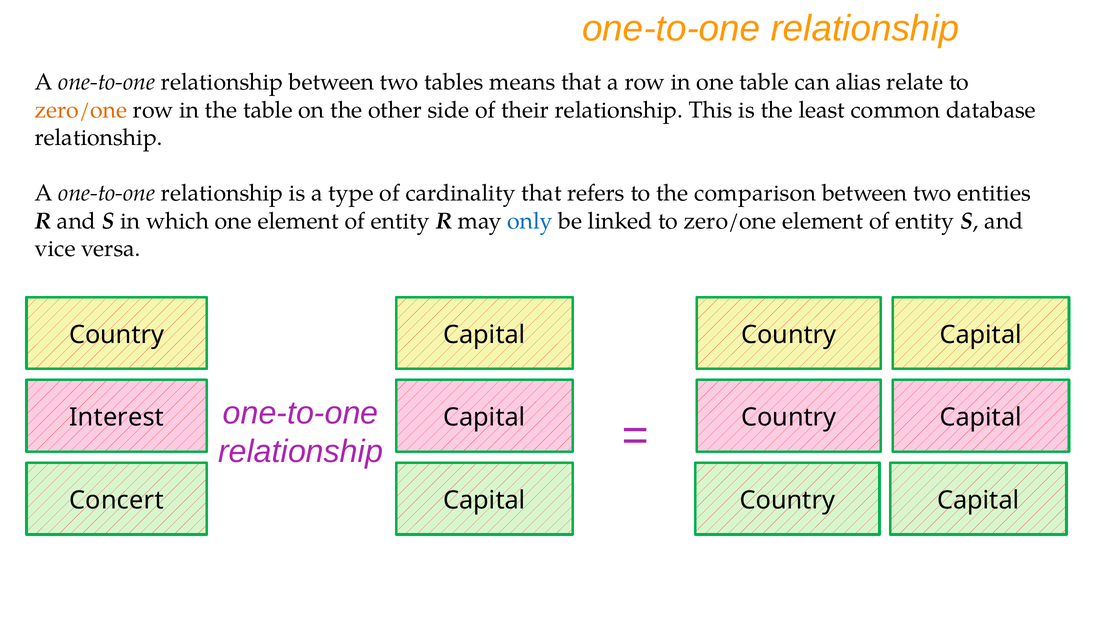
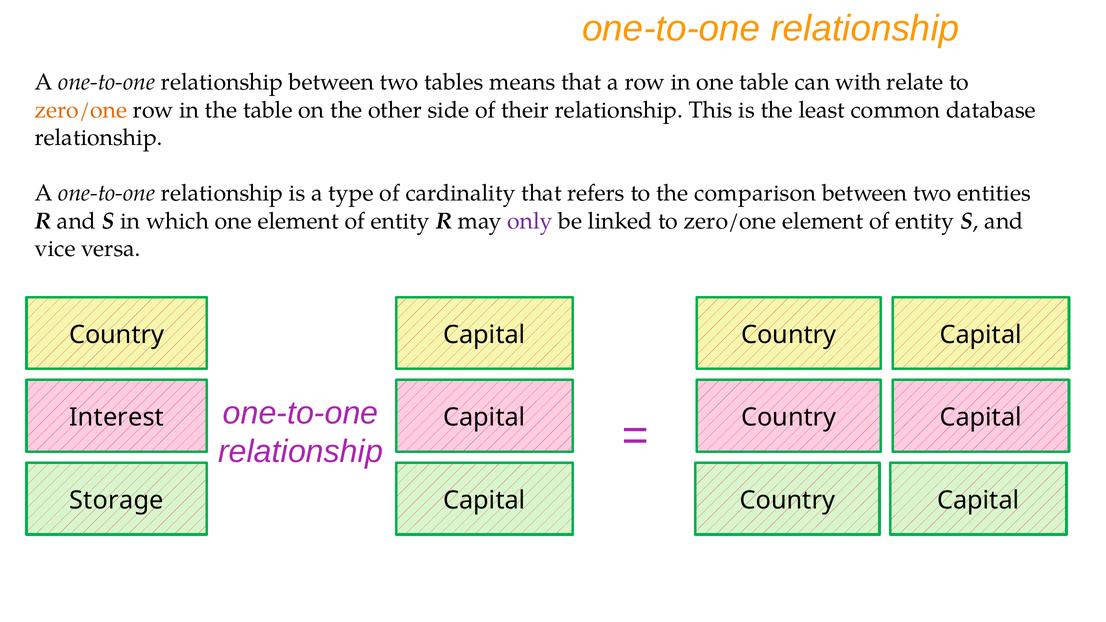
alias: alias -> with (858, 82)
only colour: blue -> purple (530, 221)
Concert: Concert -> Storage (117, 500)
